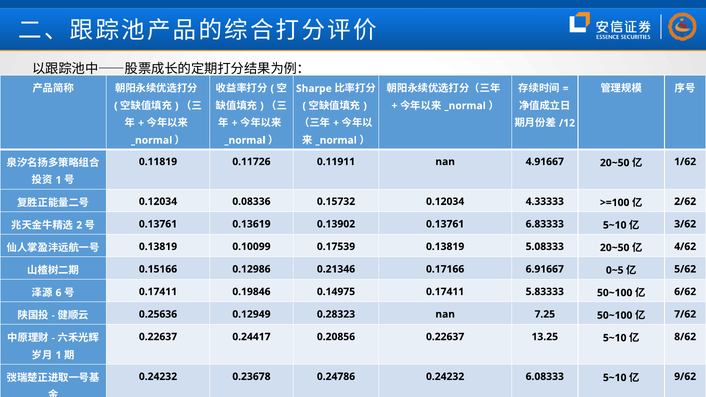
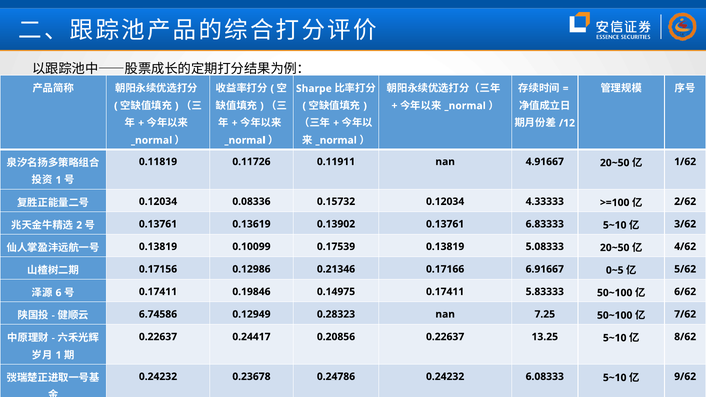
0.15166: 0.15166 -> 0.17156 (158, 269)
0.25636: 0.25636 -> 6.74586 (158, 314)
